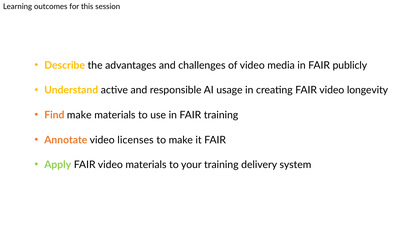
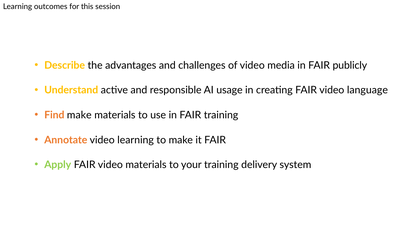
longevity: longevity -> language (367, 90)
video licenses: licenses -> learning (136, 140)
